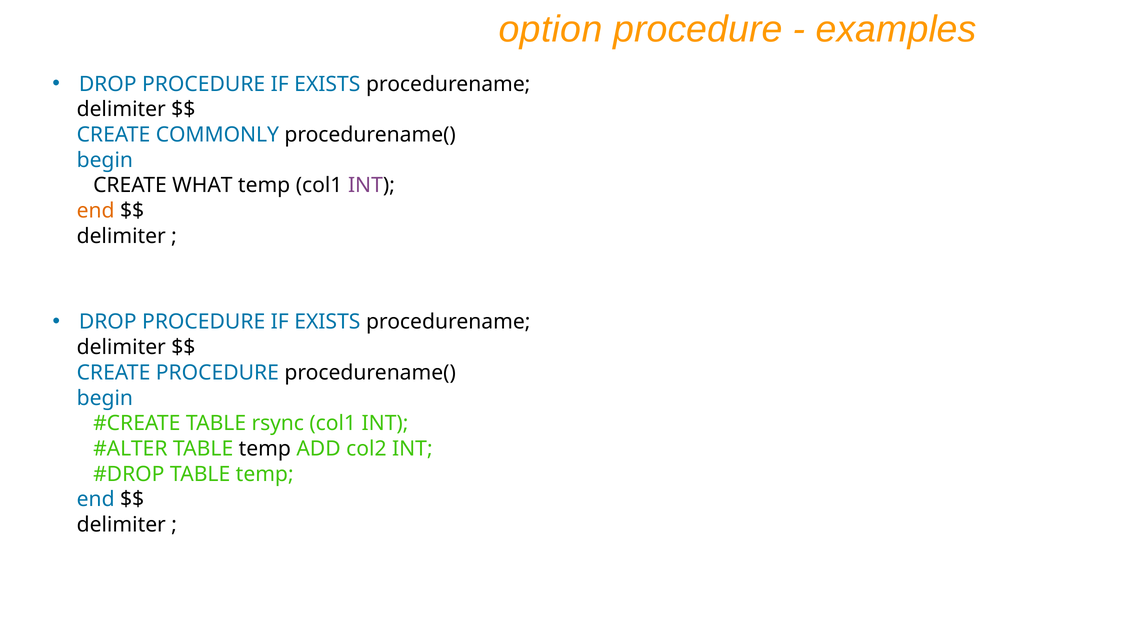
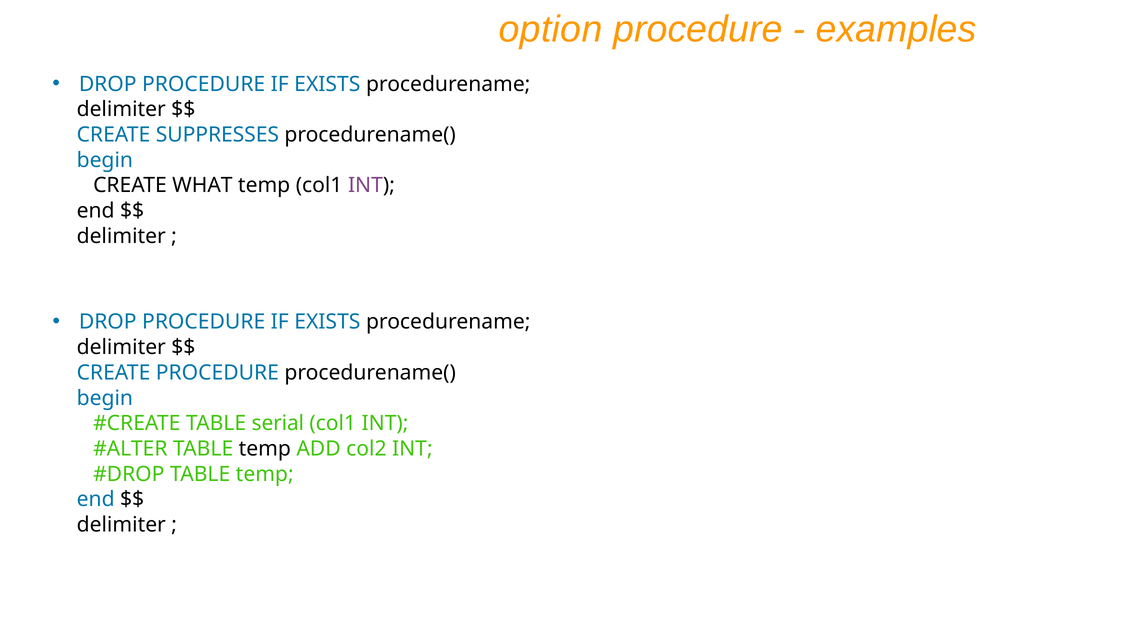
COMMONLY: COMMONLY -> SUPPRESSES (217, 135)
end colour: orange -> black (96, 211)
rsync: rsync -> serial (278, 423)
